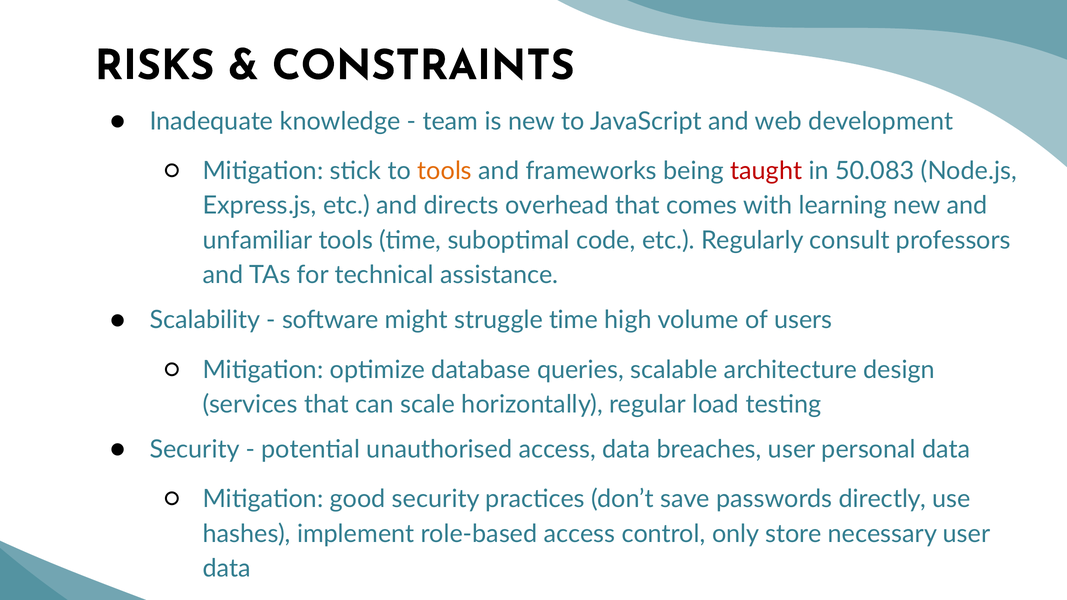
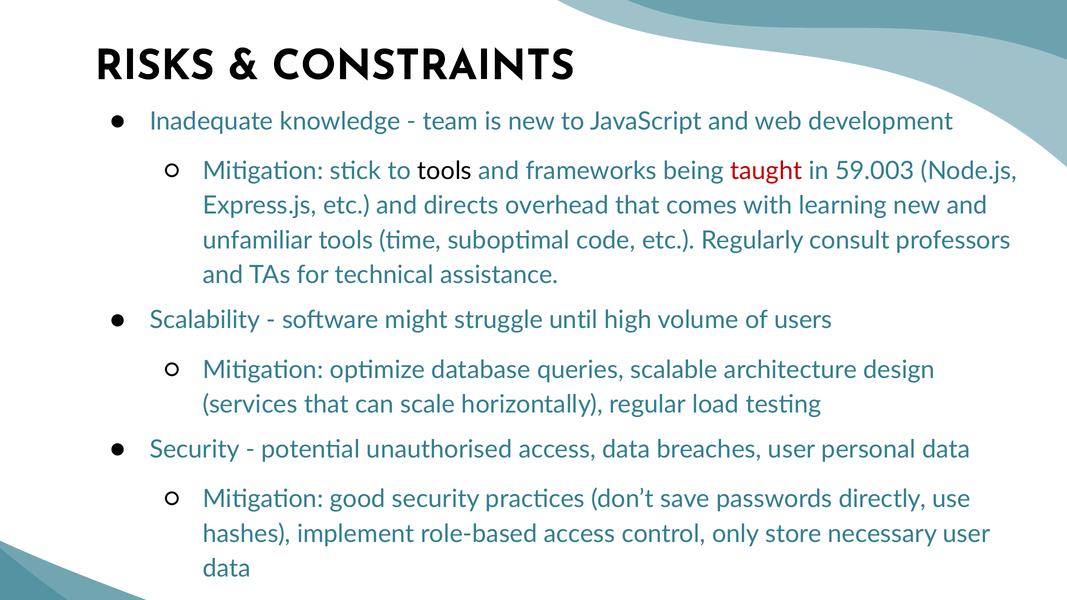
tools colour: orange -> black (445, 171)
50.083: 50.083 -> 59.003 (875, 171)
struggle time: time -> until (573, 320)
